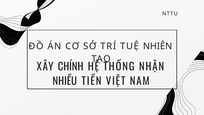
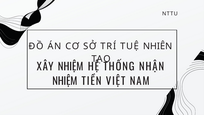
XÂY CHÍNH: CHÍNH -> NHIỆM (71, 67)
NHIỀU: NHIỀU -> NHIỆM (65, 81)
